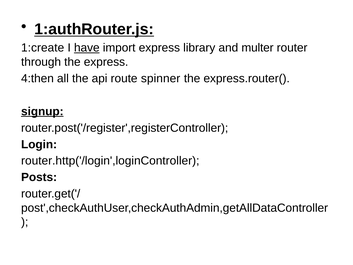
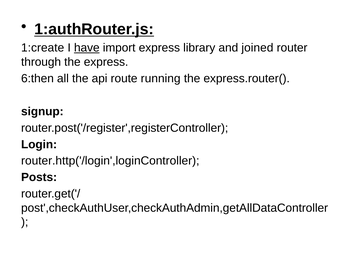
multer: multer -> joined (257, 48)
4:then: 4:then -> 6:then (37, 78)
spinner: spinner -> running (161, 78)
signup underline: present -> none (42, 111)
